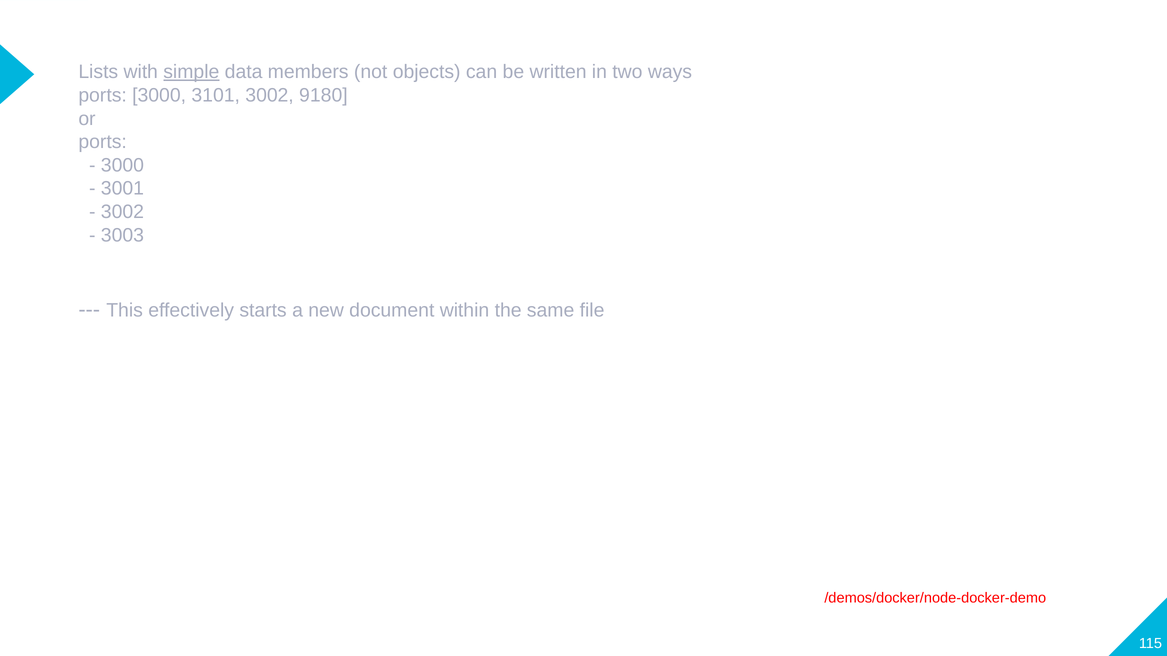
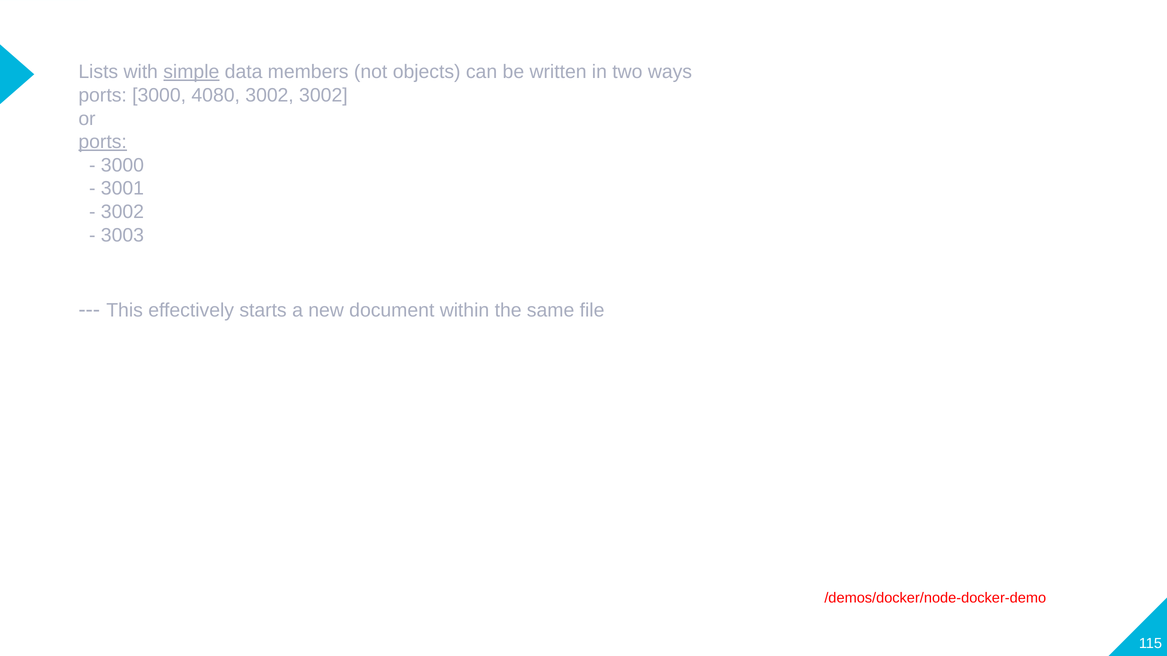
3101: 3101 -> 4080 (216, 95)
3002 9180: 9180 -> 3002 (323, 95)
ports underline: none -> present (103, 142)
